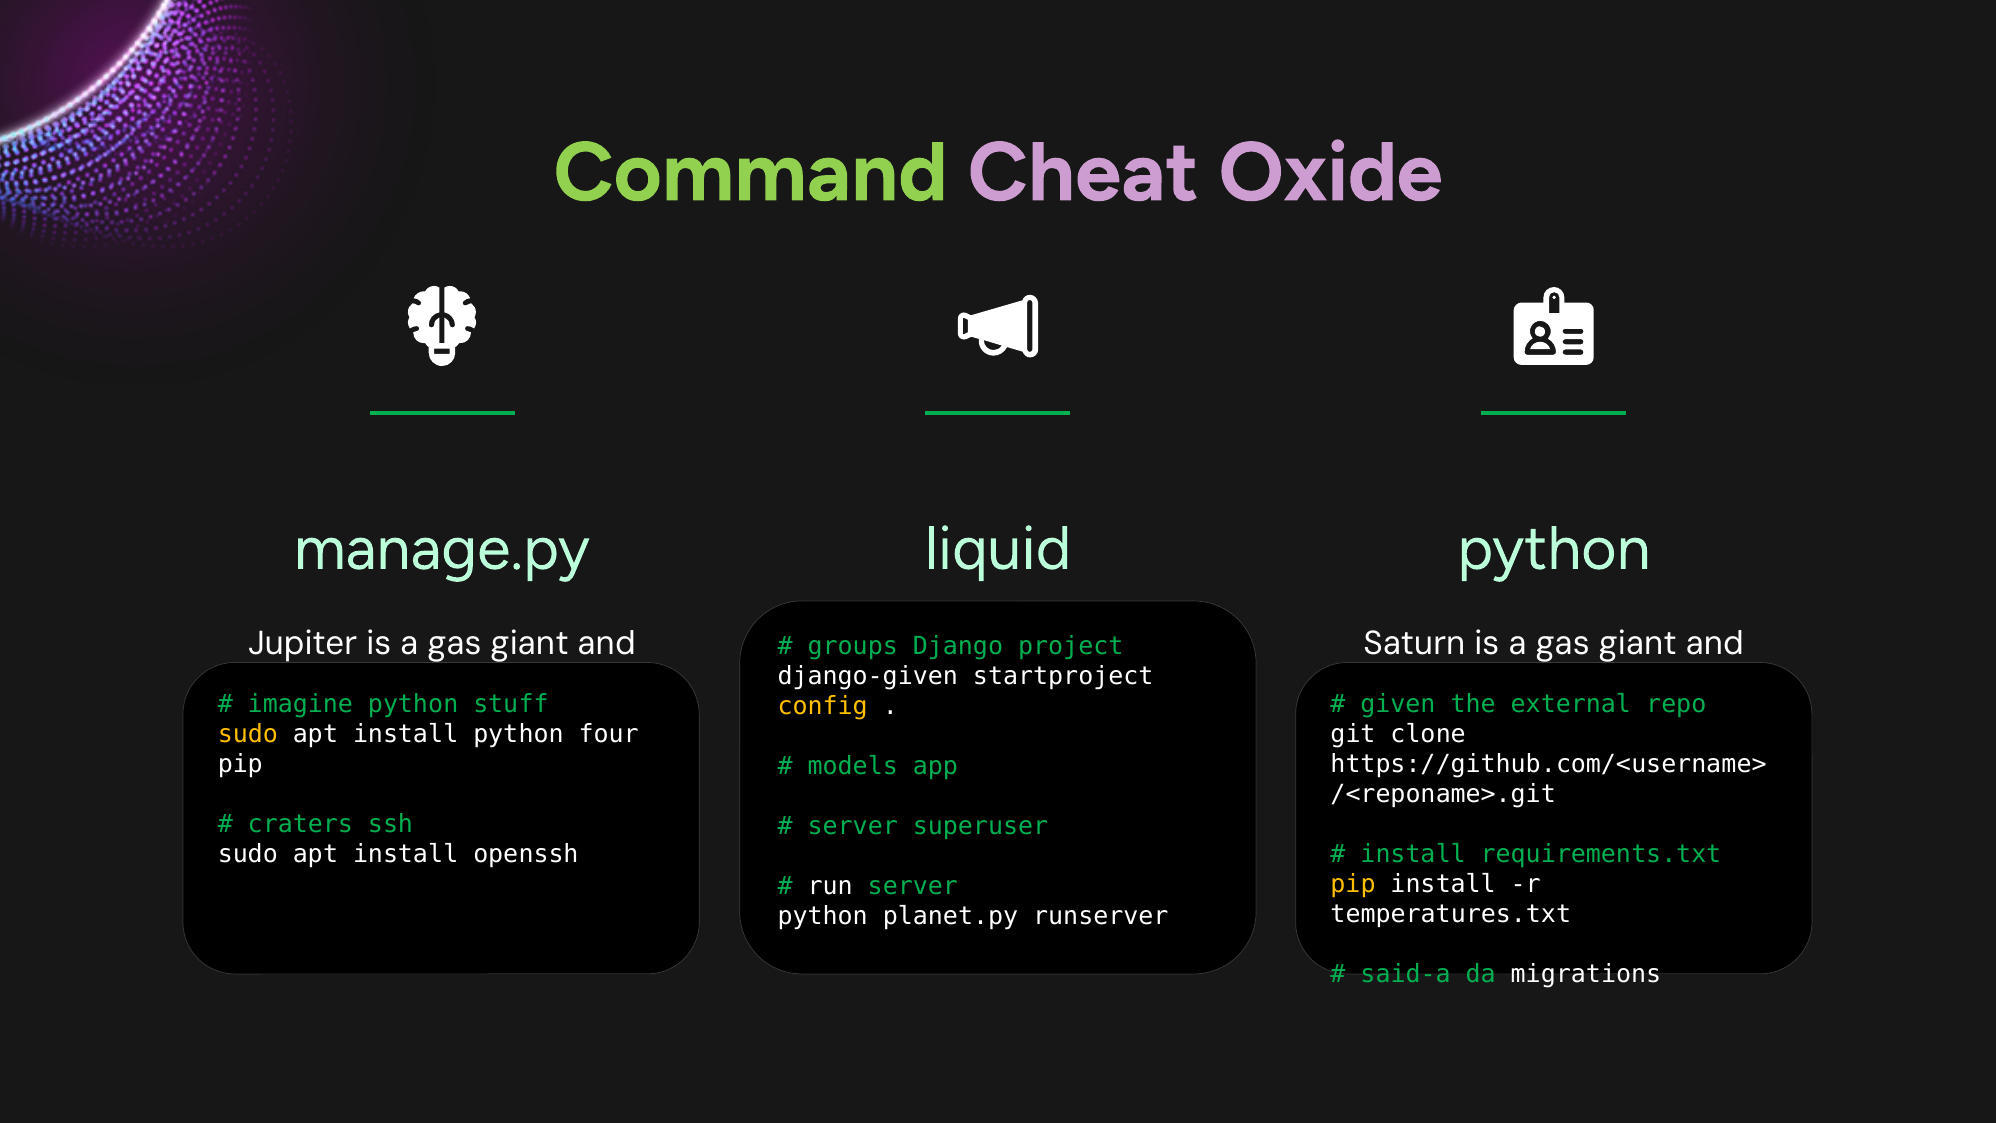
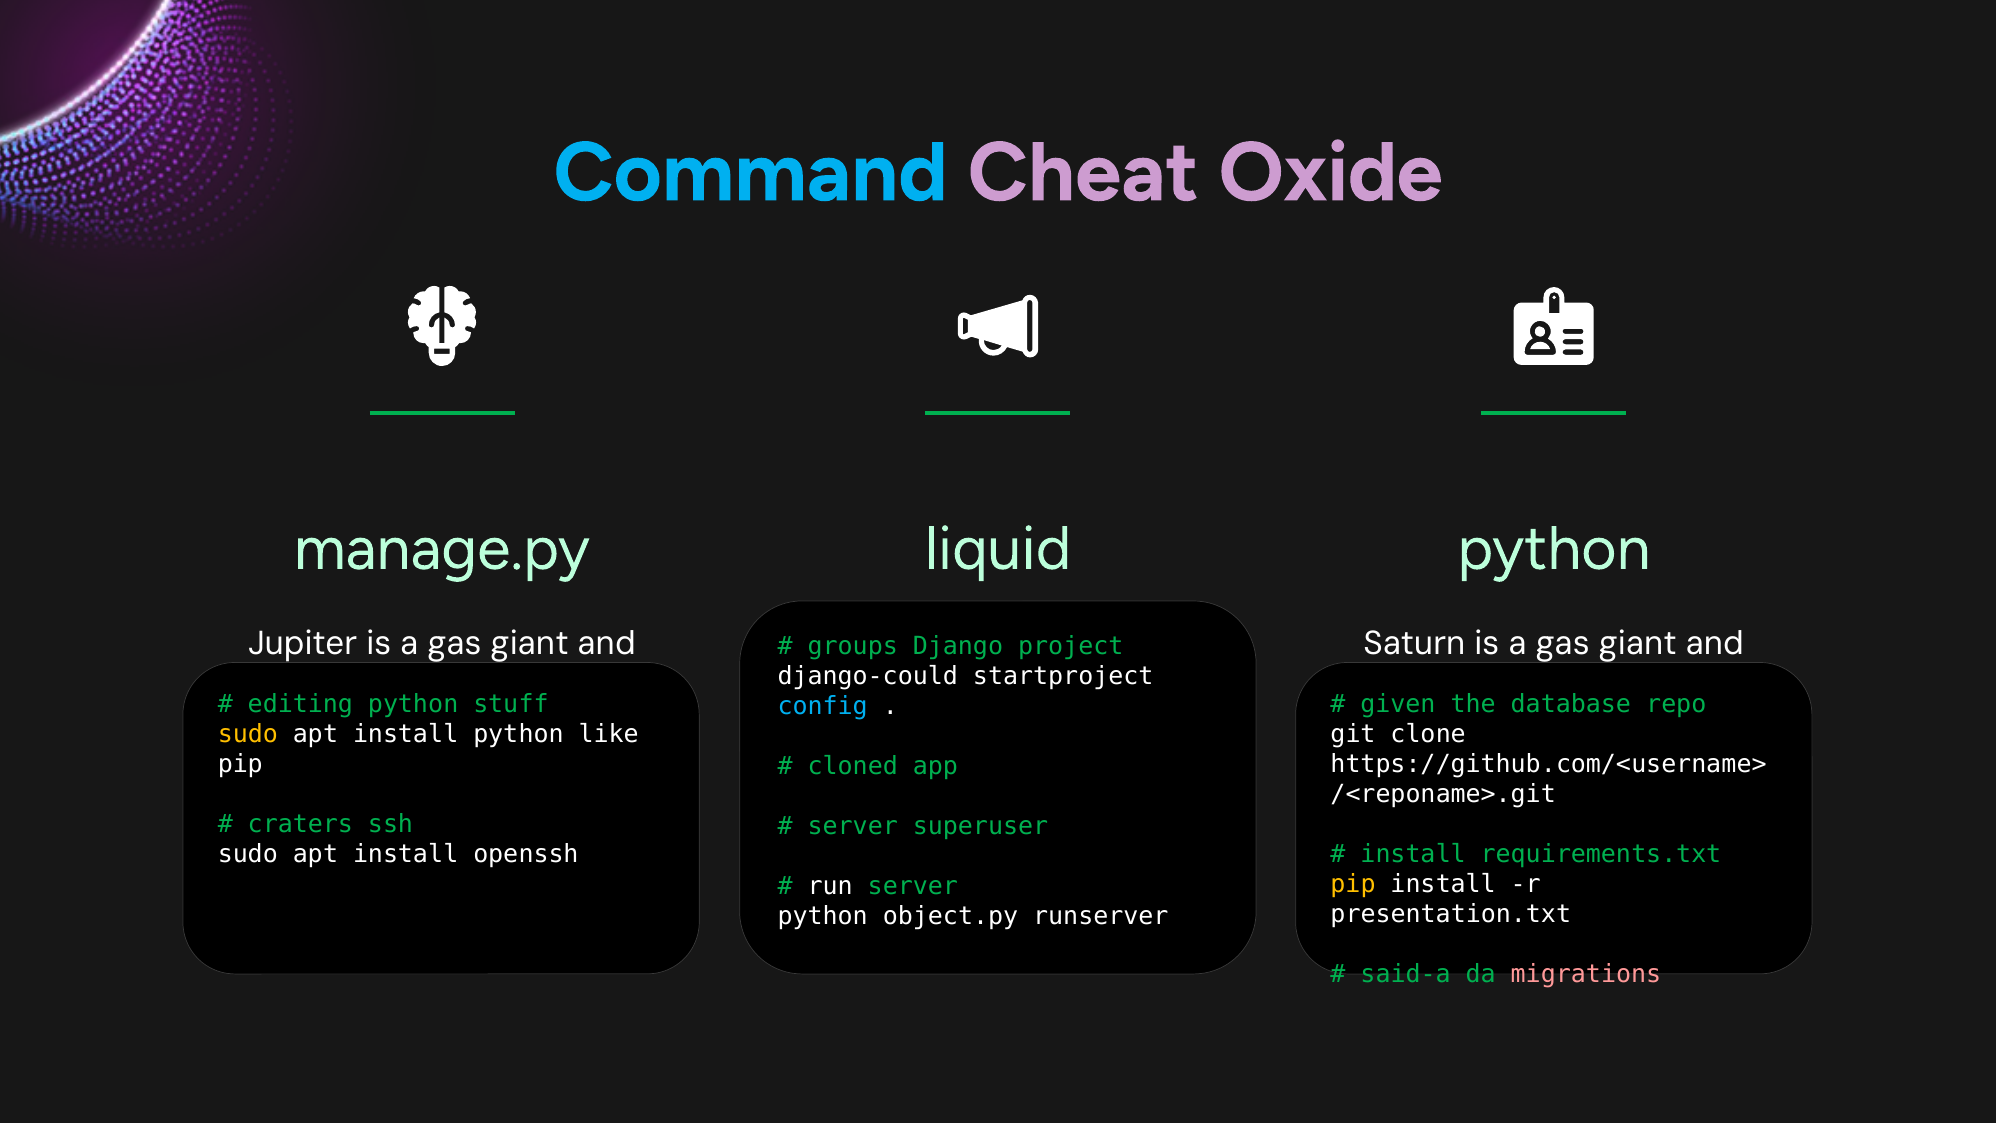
Command colour: light green -> light blue (751, 173)
django-given: django-given -> django-could (868, 676)
imagine: imagine -> editing (300, 704)
external: external -> database (1571, 704)
config colour: yellow -> light blue (823, 706)
four: four -> like (609, 734)
models: models -> cloned (853, 766)
temperatures.txt: temperatures.txt -> presentation.txt (1451, 914)
planet.py: planet.py -> object.py (951, 916)
migrations colour: white -> pink (1586, 974)
